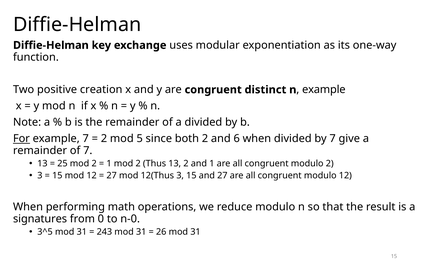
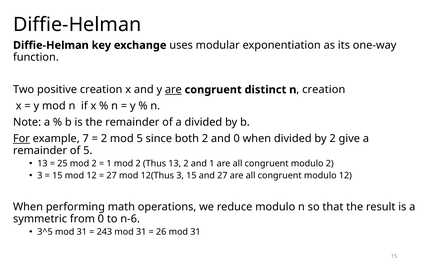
are underline: none -> present (173, 90)
example: example -> creation (324, 90)
and 6: 6 -> 0 (237, 139)
by 7: 7 -> 2 (333, 139)
of 7: 7 -> 5 (88, 151)
signatures: signatures -> symmetric (40, 219)
n-0: n-0 -> n-6 (130, 219)
